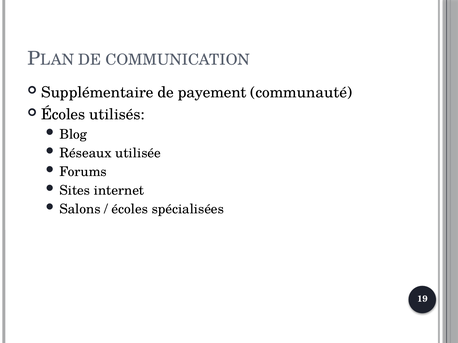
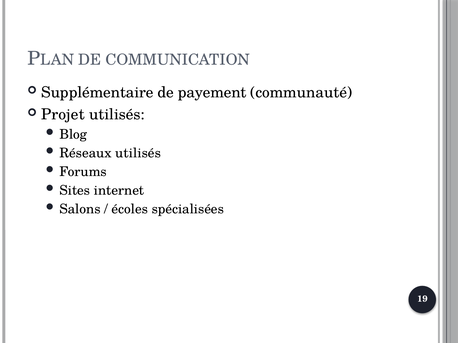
Écoles: Écoles -> Projet (63, 115)
Réseaux utilisée: utilisée -> utilisés (138, 153)
